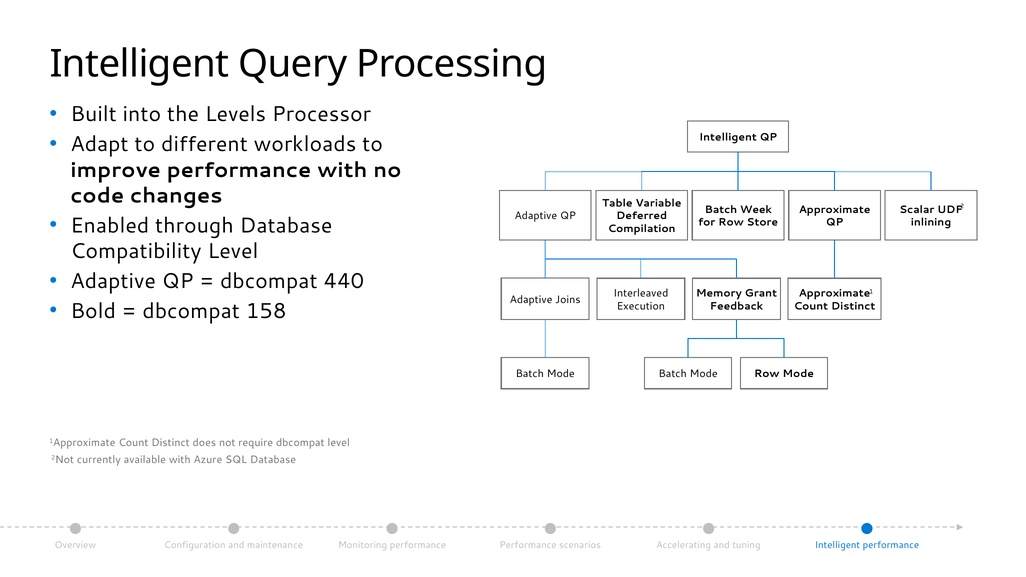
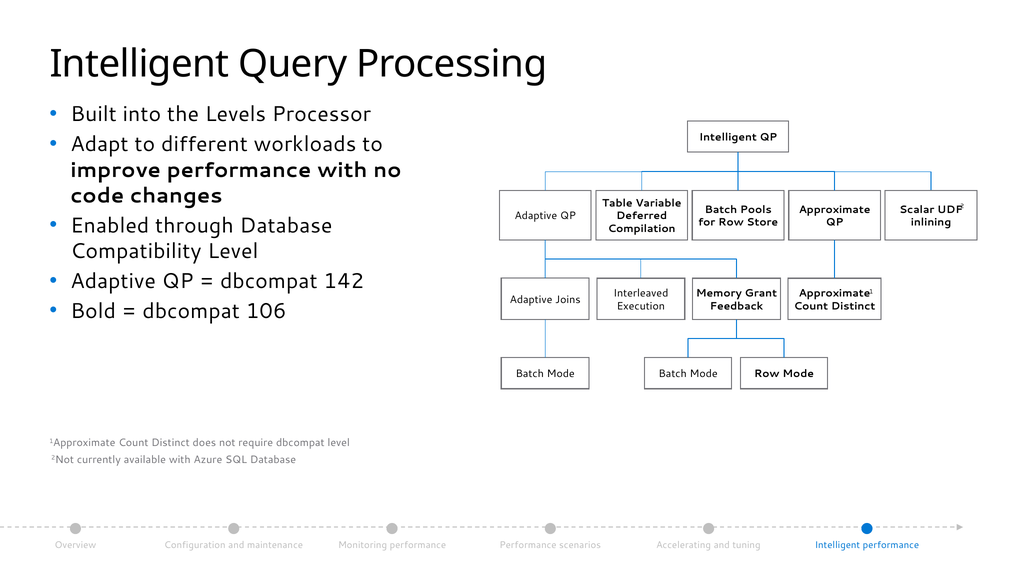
Week: Week -> Pools (756, 210)
440: 440 -> 142 (344, 281)
158: 158 -> 106 (266, 311)
